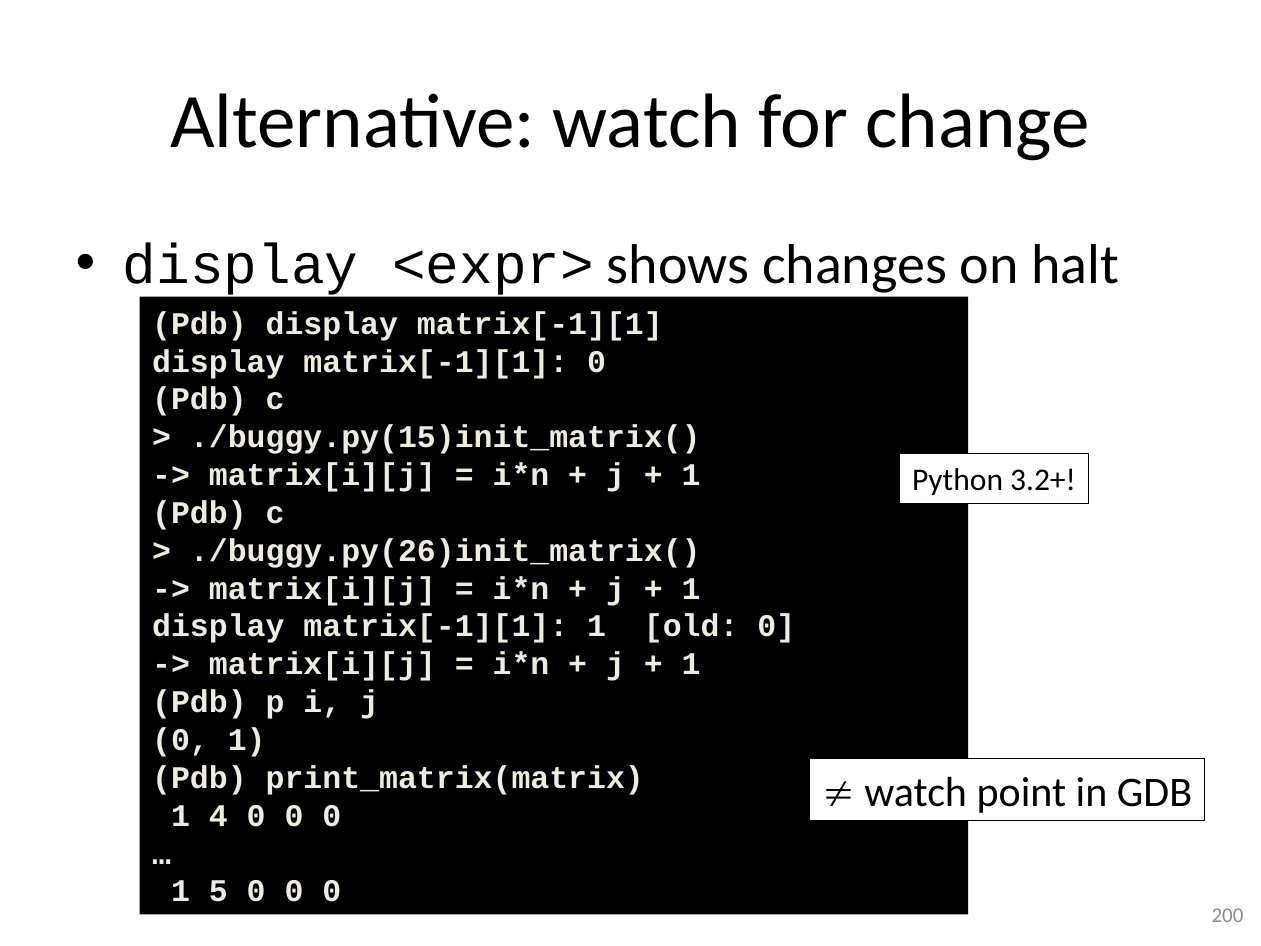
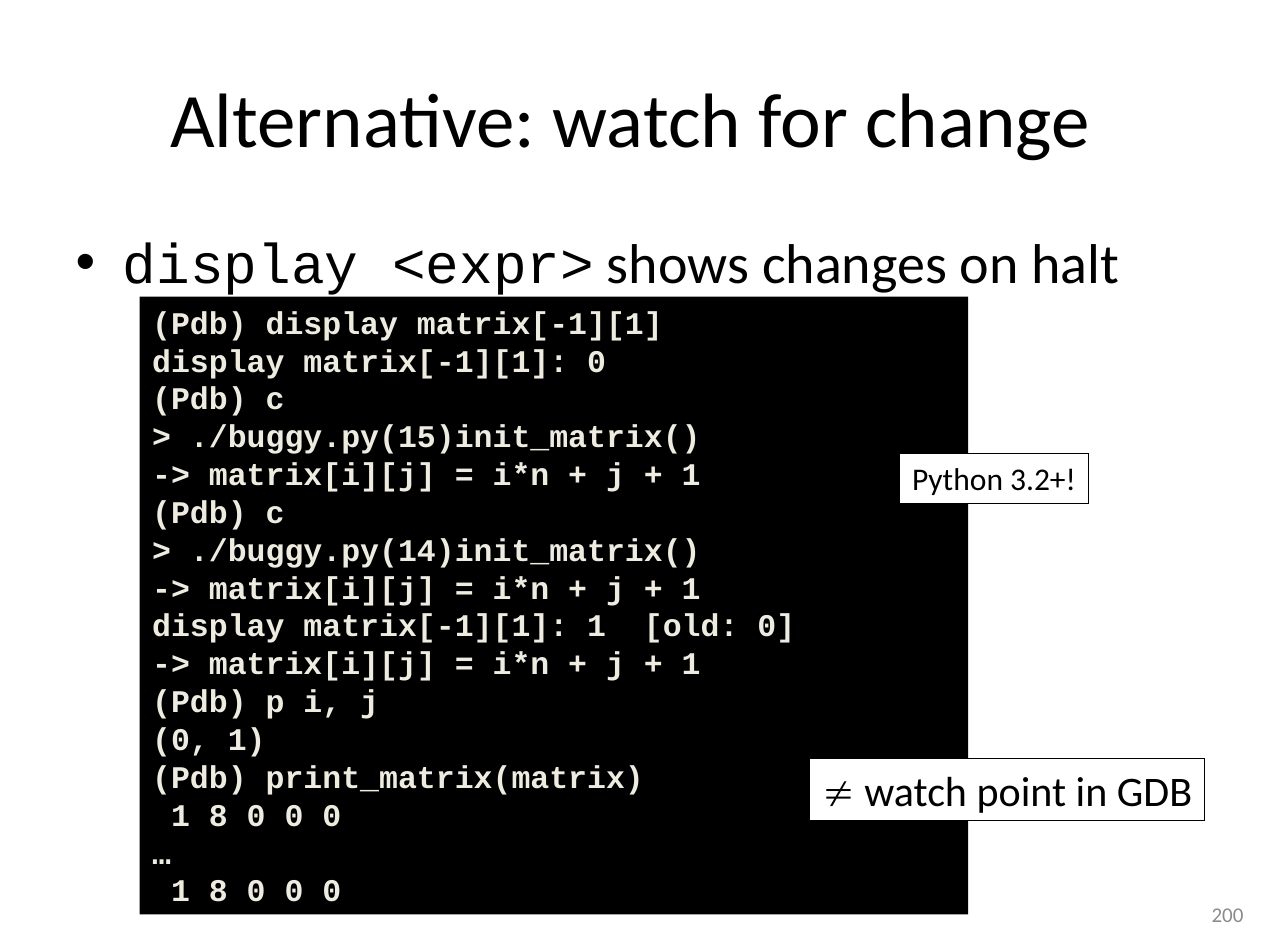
./buggy.py(26)init_matrix(: ./buggy.py(26)init_matrix( -> ./buggy.py(14)init_matrix( (445, 551)
4: 4 -> 8 (218, 816)
5: 5 -> 8 (218, 891)
